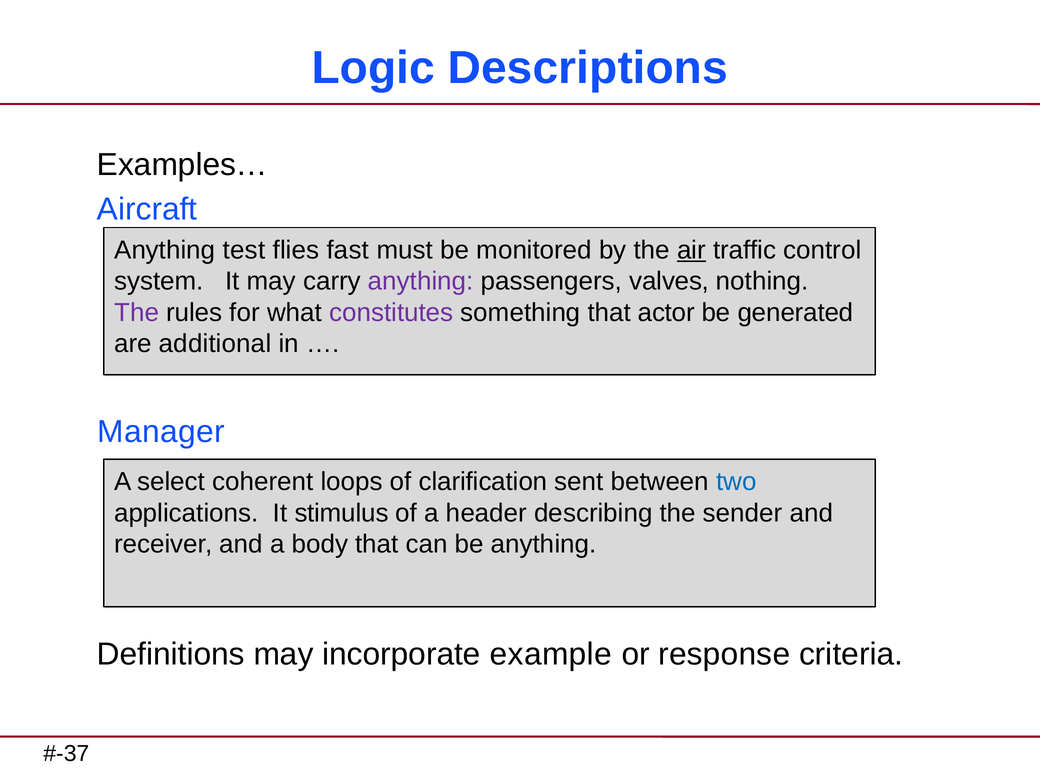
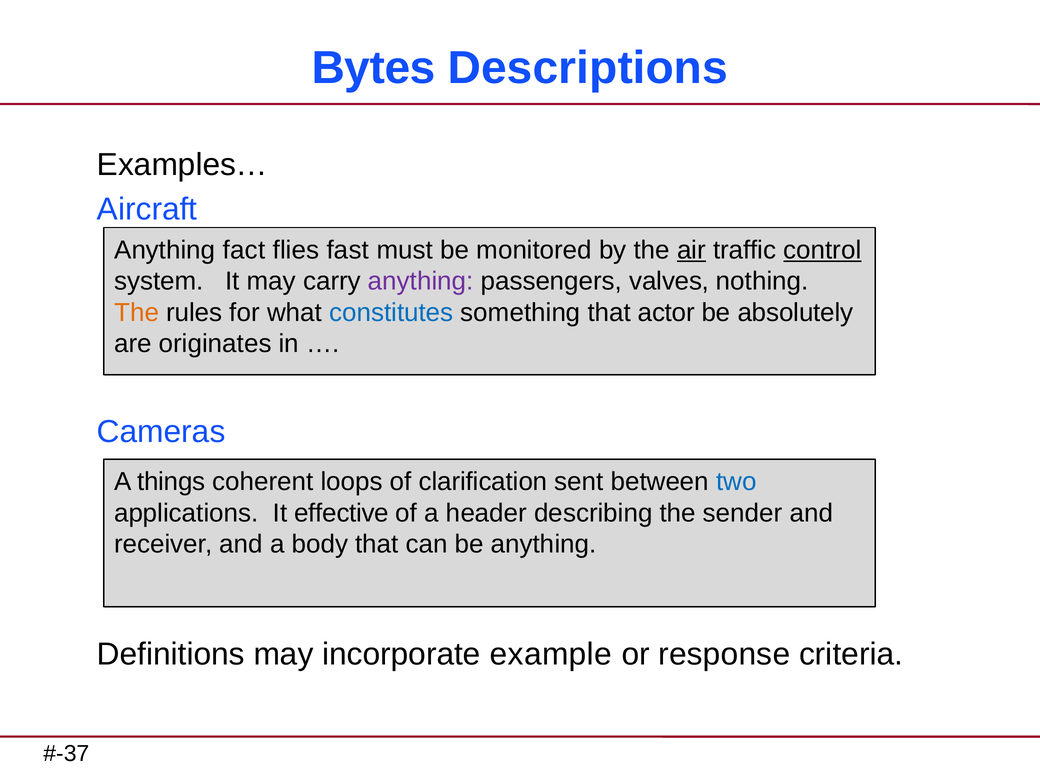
Logic: Logic -> Bytes (374, 68)
test: test -> fact (244, 250)
control underline: none -> present (822, 250)
The colour: purple -> orange (137, 312)
constitutes colour: purple -> blue (391, 312)
generated: generated -> absolutely (796, 312)
additional: additional -> originates (215, 344)
Manager: Manager -> Cameras (161, 432)
select: select -> things (171, 482)
stimulus: stimulus -> effective (342, 513)
